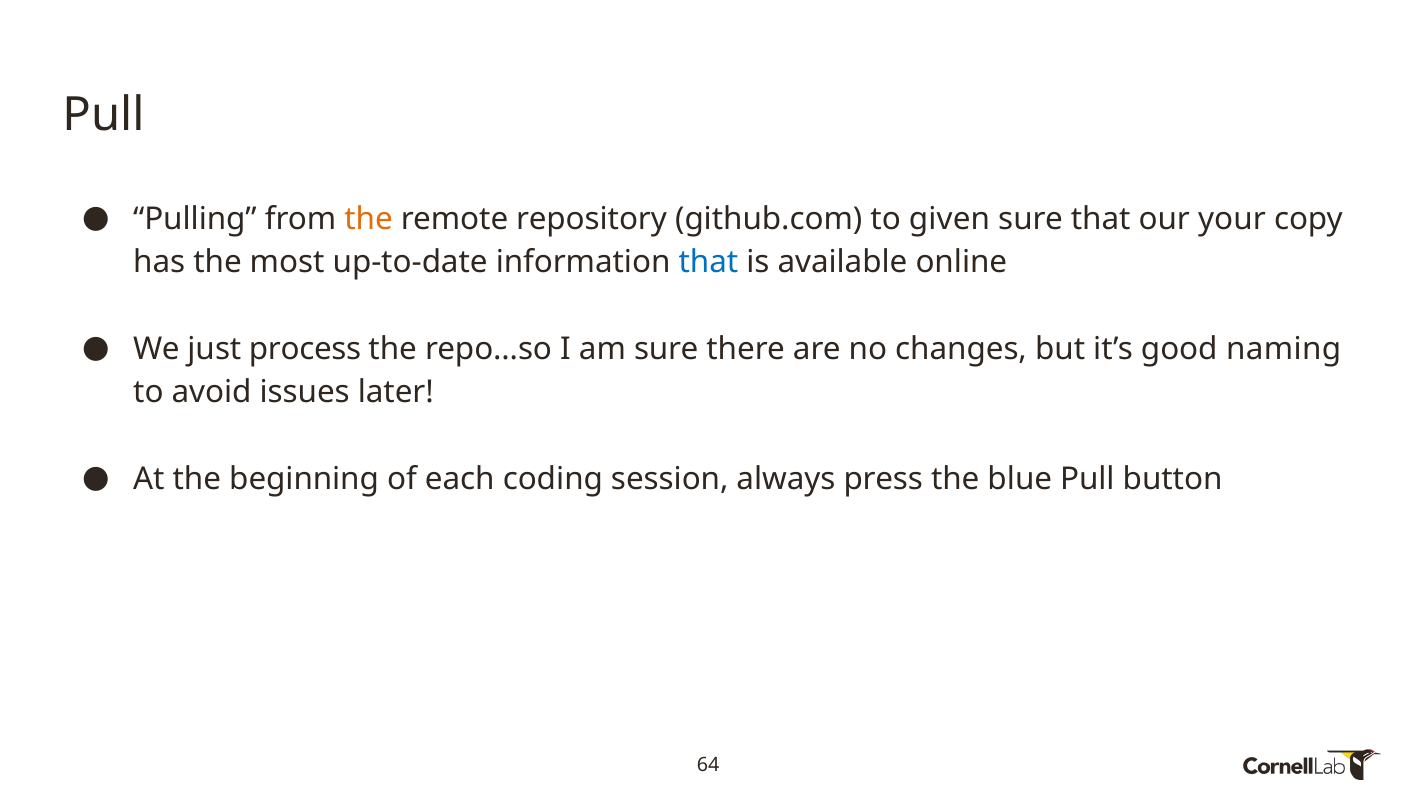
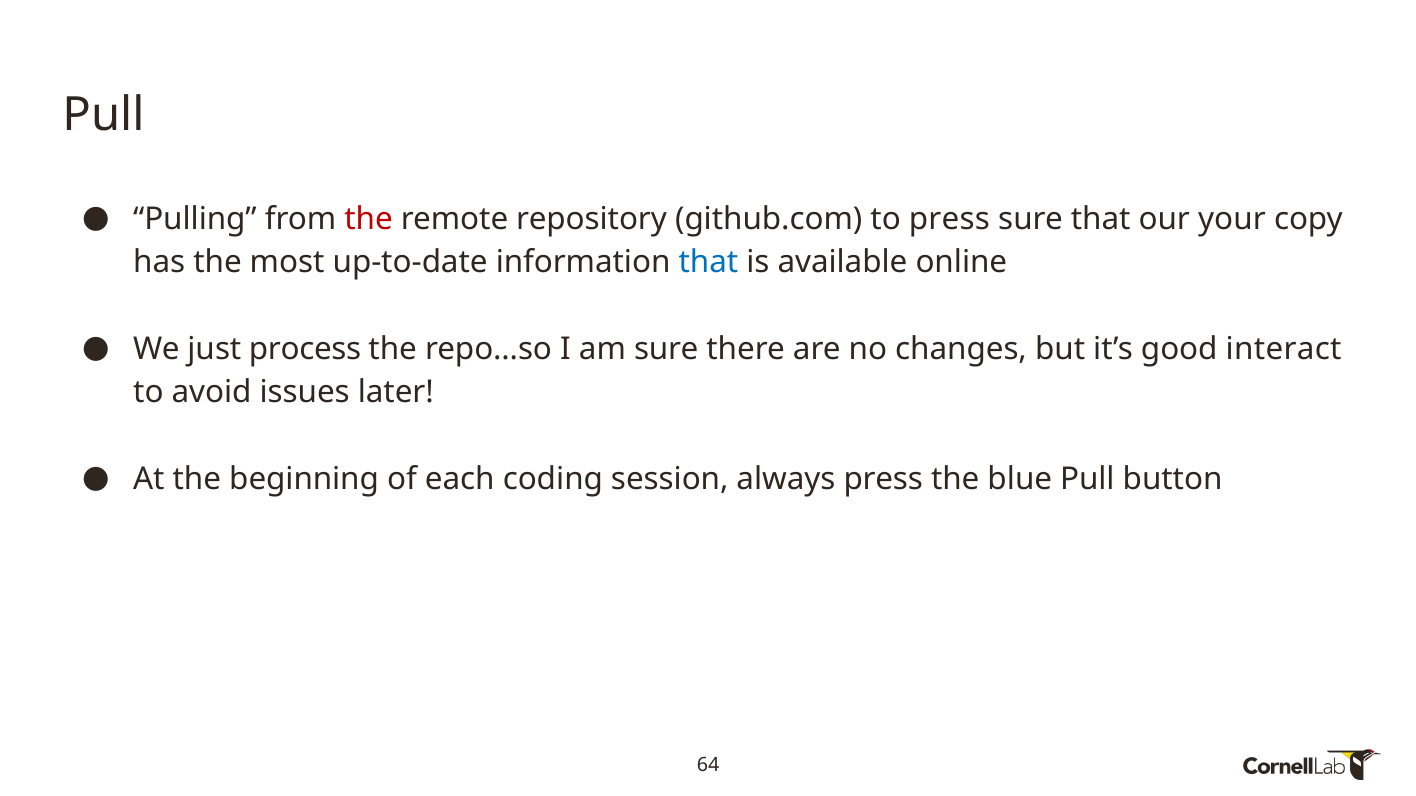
the colour: orange -> red (369, 219)
to given: given -> press (949, 219)
naming: naming -> interact (1284, 349)
